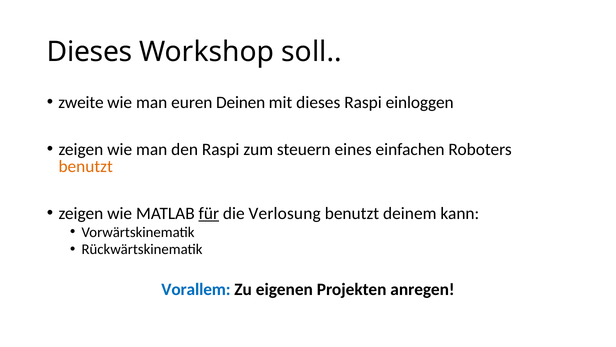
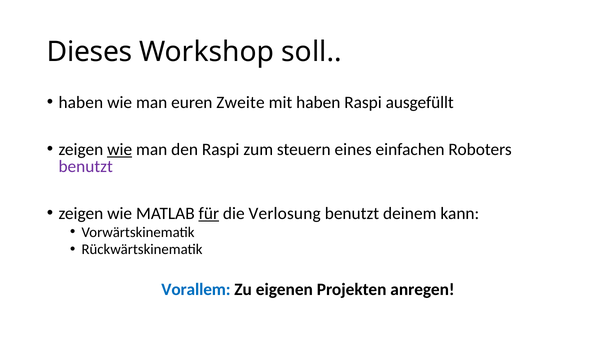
zweite: zweite -> haben (81, 102)
Deinen: Deinen -> Zweite (241, 102)
mit dieses: dieses -> haben (318, 102)
einloggen: einloggen -> ausgefüllt (420, 102)
wie underline: none -> present (120, 149)
benutzt colour: orange -> purple (86, 166)
